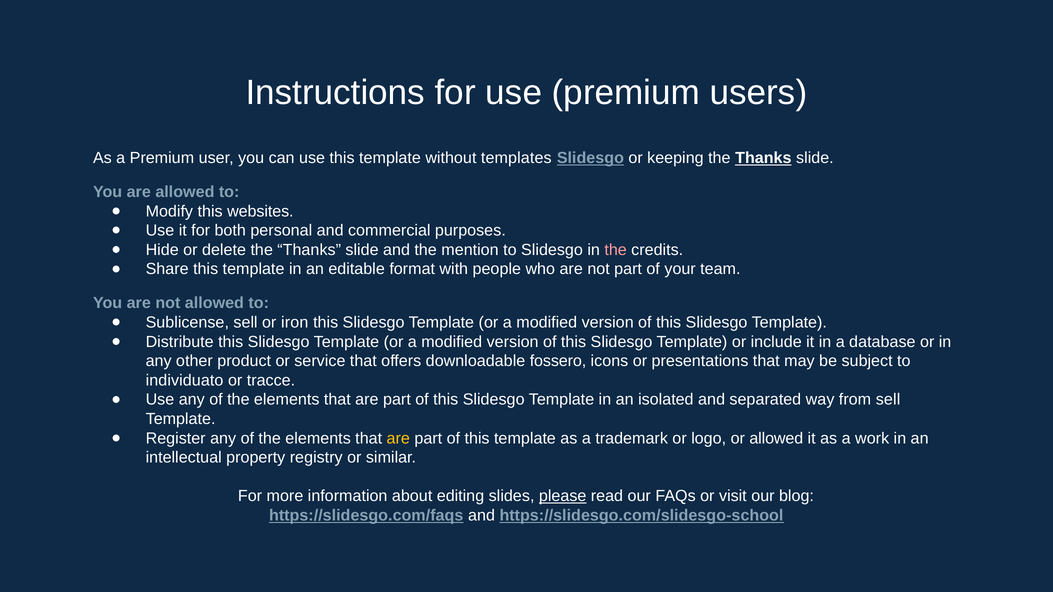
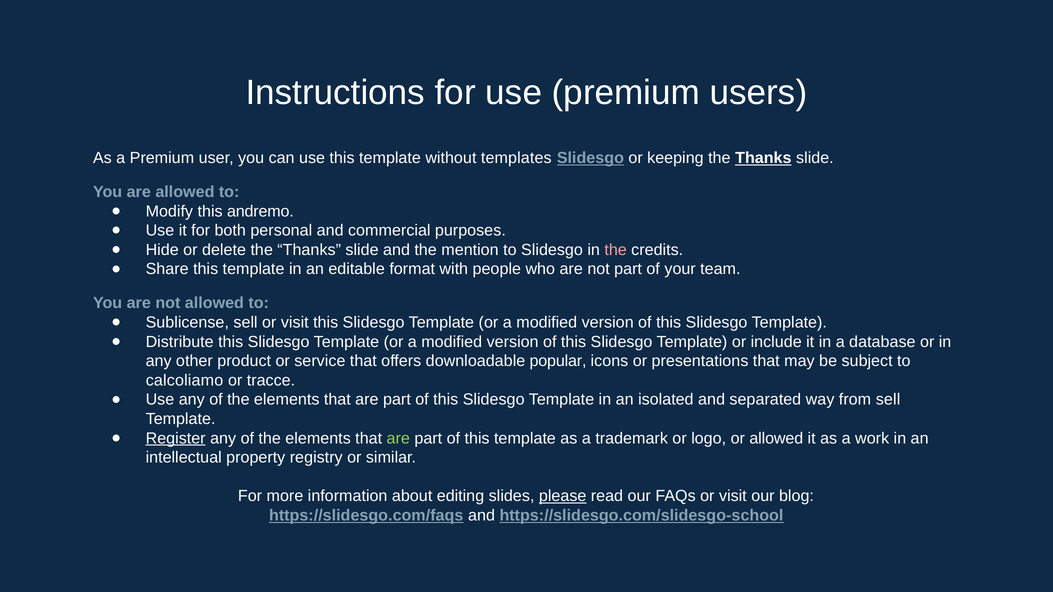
websites: websites -> andremo (260, 211)
sell or iron: iron -> visit (295, 323)
fossero: fossero -> popular (558, 361)
individuato: individuato -> calcoliamo (184, 381)
Register underline: none -> present (176, 438)
are colour: yellow -> light green (398, 438)
